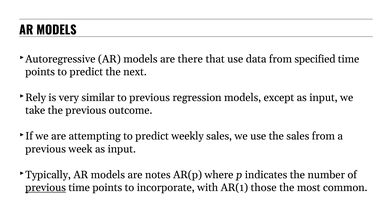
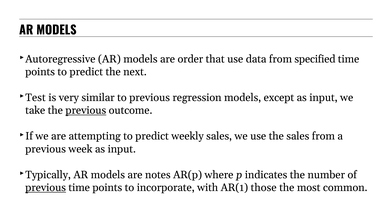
there: there -> order (190, 59)
Rely: Rely -> Test (36, 98)
previous underline: none -> present (86, 111)
